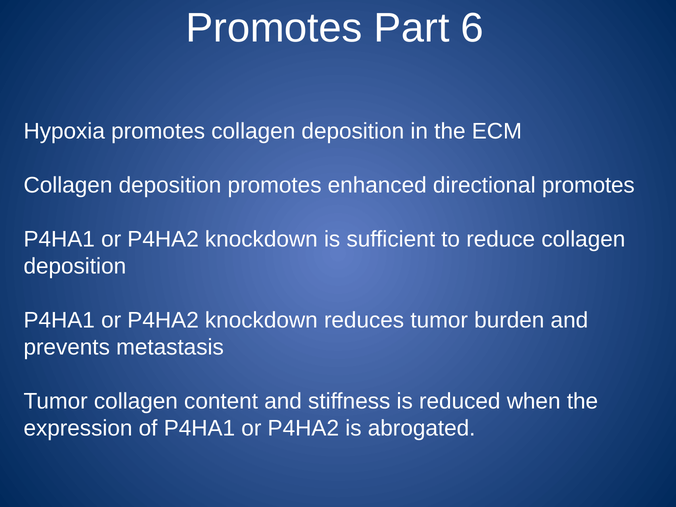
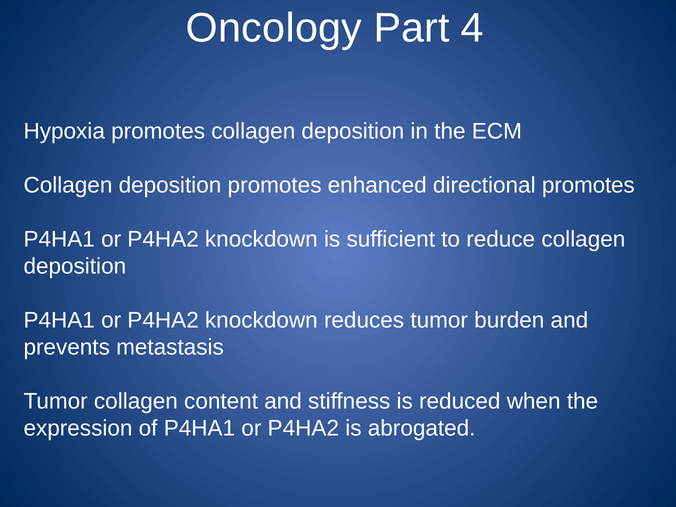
Promotes: Promotes -> Oncology (274, 28)
6: 6 -> 4 (472, 28)
